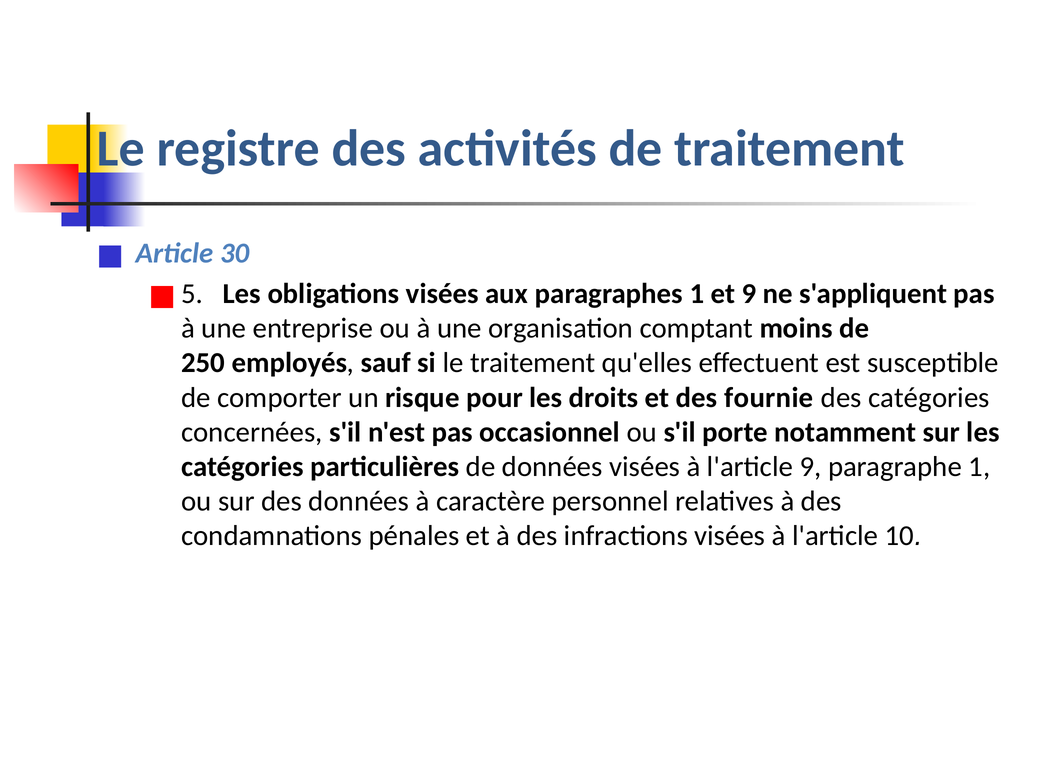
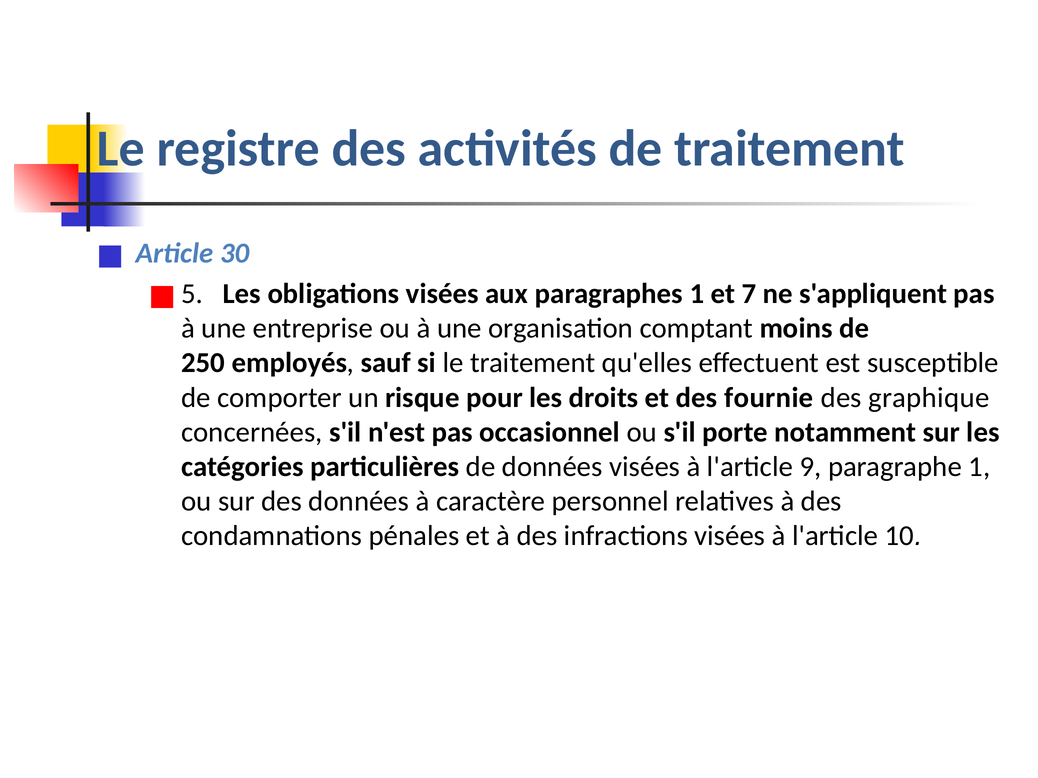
et 9: 9 -> 7 (749, 294)
des catégories: catégories -> graphique (929, 398)
